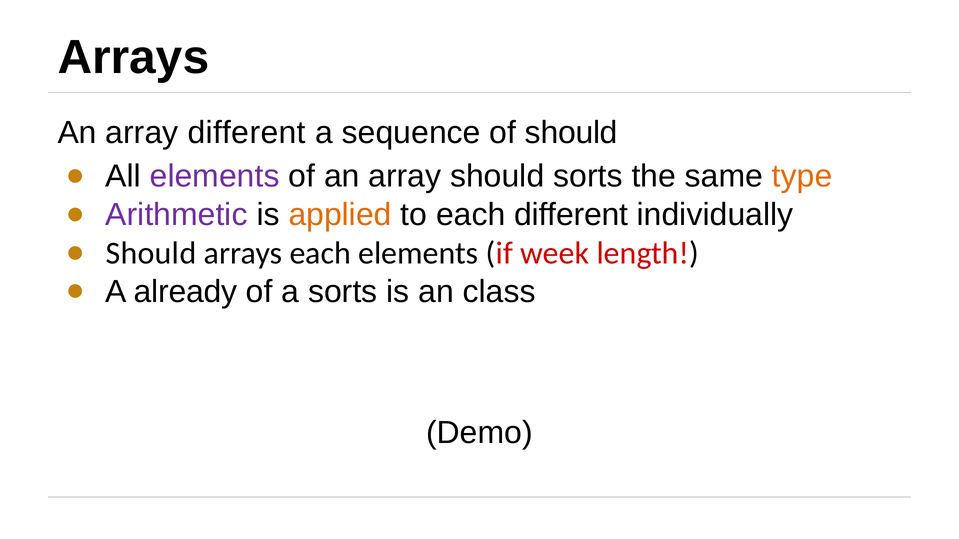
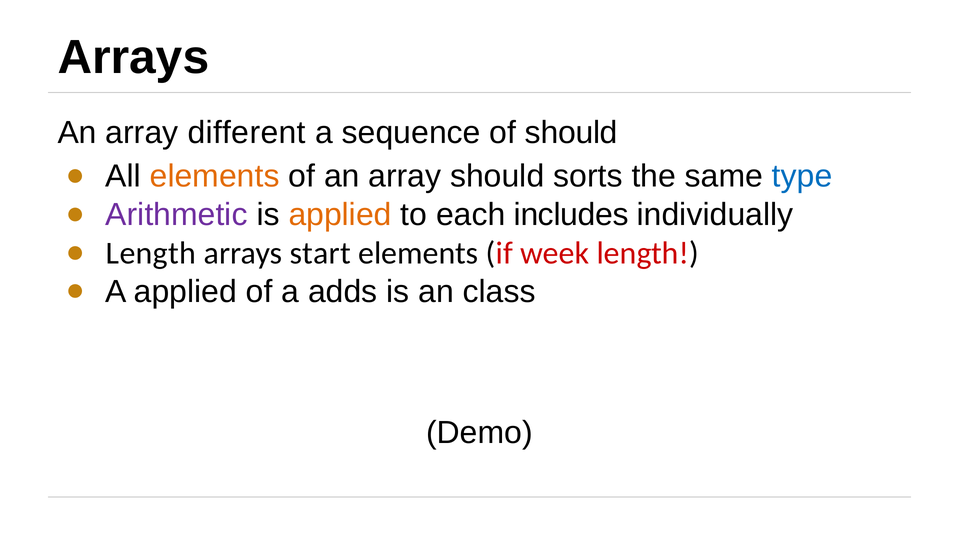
elements colour: purple -> orange (215, 177)
type colour: orange -> blue (802, 177)
each different: different -> includes (571, 215)
Should: Should -> Length (151, 253)
arrays each: each -> start (320, 253)
A already: already -> applied (185, 292)
a sorts: sorts -> adds (343, 292)
